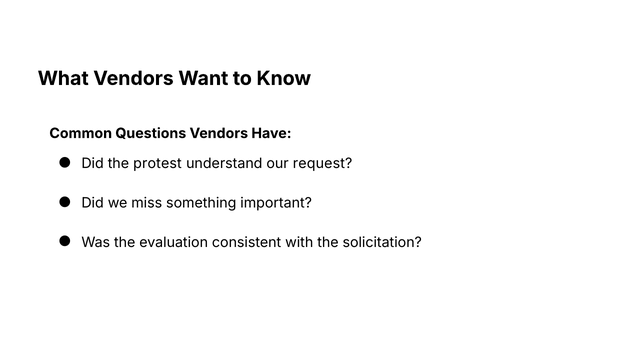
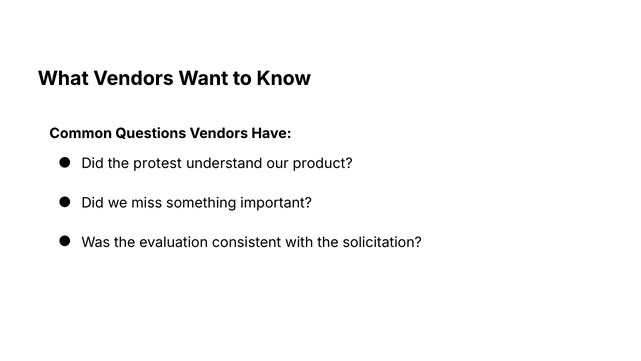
request: request -> product (323, 164)
